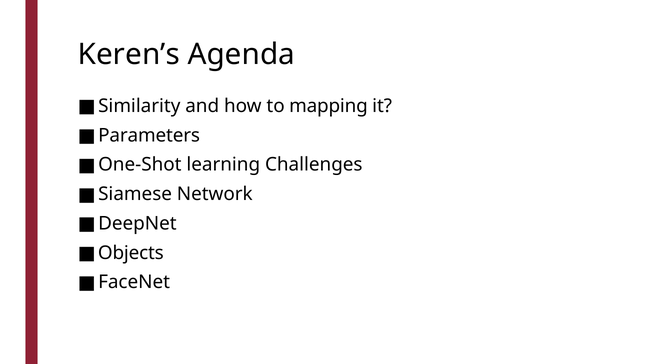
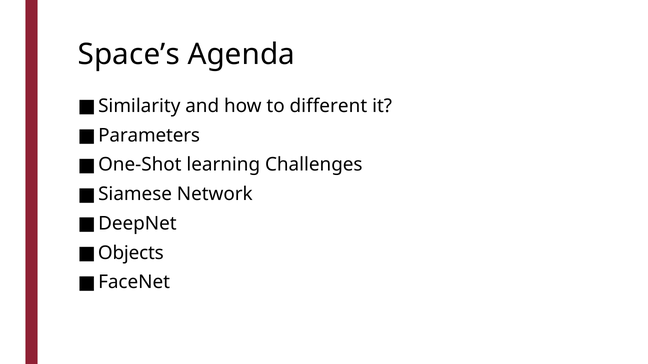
Keren’s: Keren’s -> Space’s (129, 54)
mapping: mapping -> different (328, 106)
